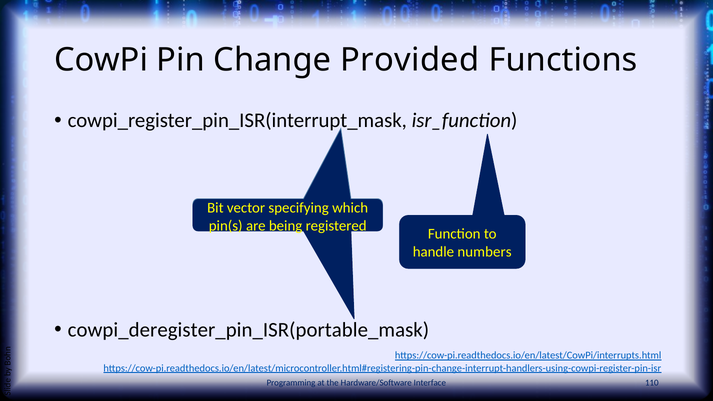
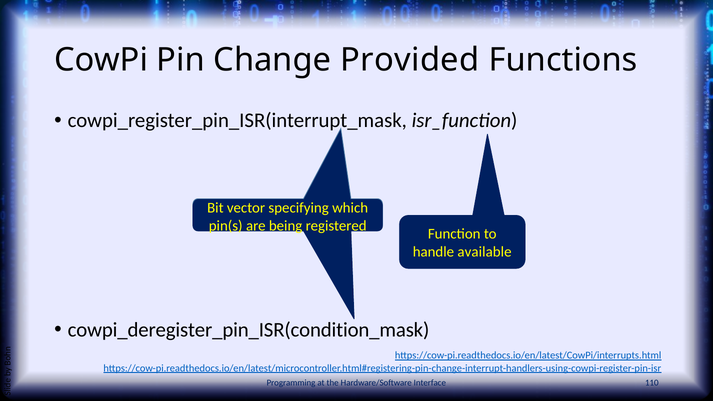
numbers: numbers -> available (485, 252)
cowpi_deregister_pin_ISR(portable_mask: cowpi_deregister_pin_ISR(portable_mask -> cowpi_deregister_pin_ISR(condition_mask (249, 330)
